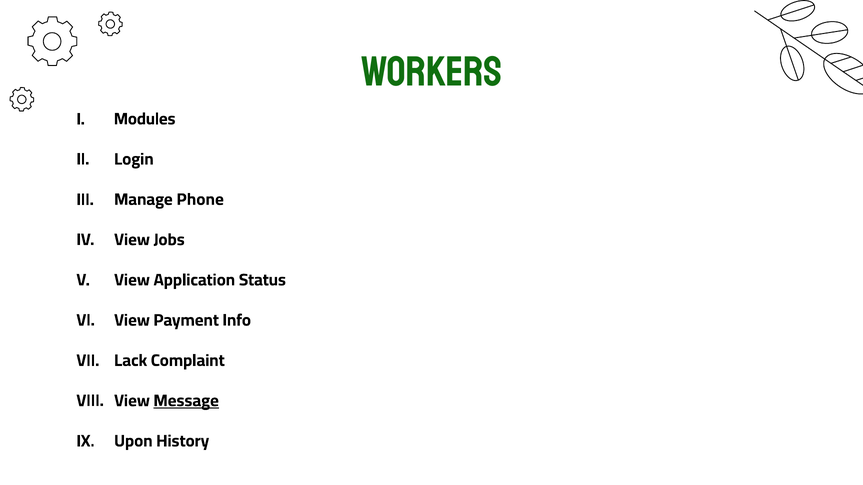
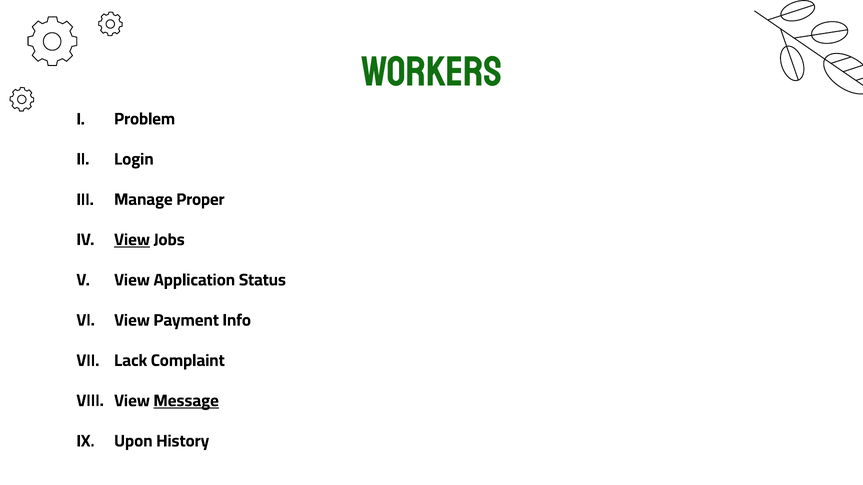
Modules: Modules -> Problem (145, 119)
Phone: Phone -> Proper (200, 200)
View underline: none -> present (132, 240)
